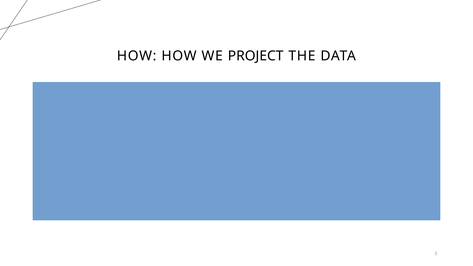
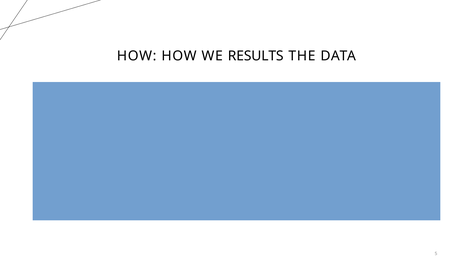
PROJECT: PROJECT -> RESULTS (256, 56)
